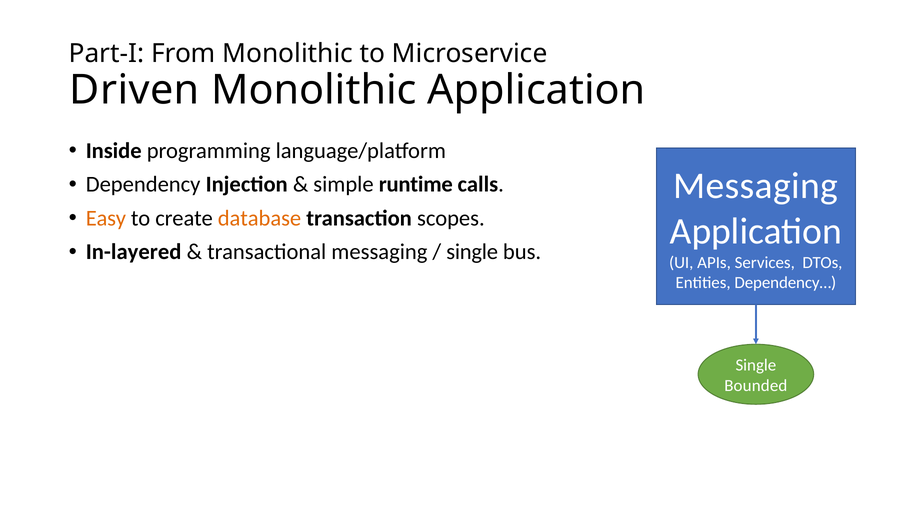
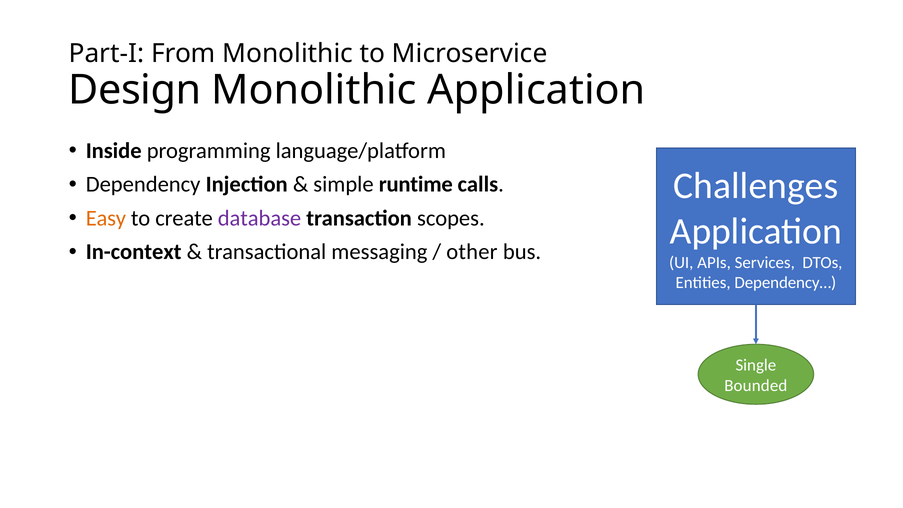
Driven: Driven -> Design (135, 90)
Messaging: Messaging -> Challenges (756, 186)
database colour: orange -> purple (259, 218)
In-layered: In-layered -> In-context (134, 252)
single: single -> other (472, 252)
